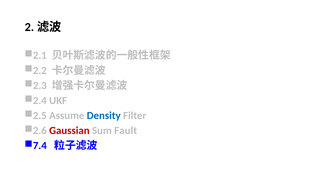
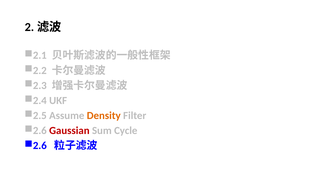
Density colour: blue -> orange (104, 116)
Fault: Fault -> Cycle (126, 131)
7.4: 7.4 -> 2.6 (40, 146)
